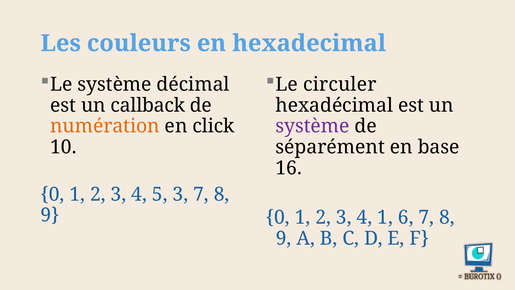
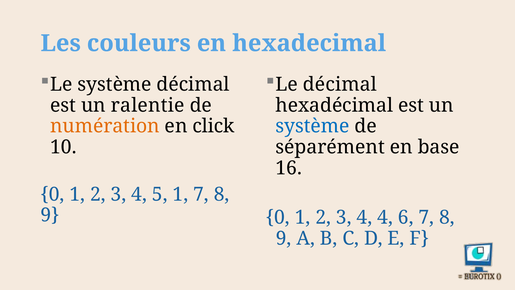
Le circuler: circuler -> décimal (340, 84)
callback: callback -> ralentie (148, 105)
système colour: purple -> blue (313, 126)
5 3: 3 -> 1 (180, 194)
4 1: 1 -> 4 (385, 217)
